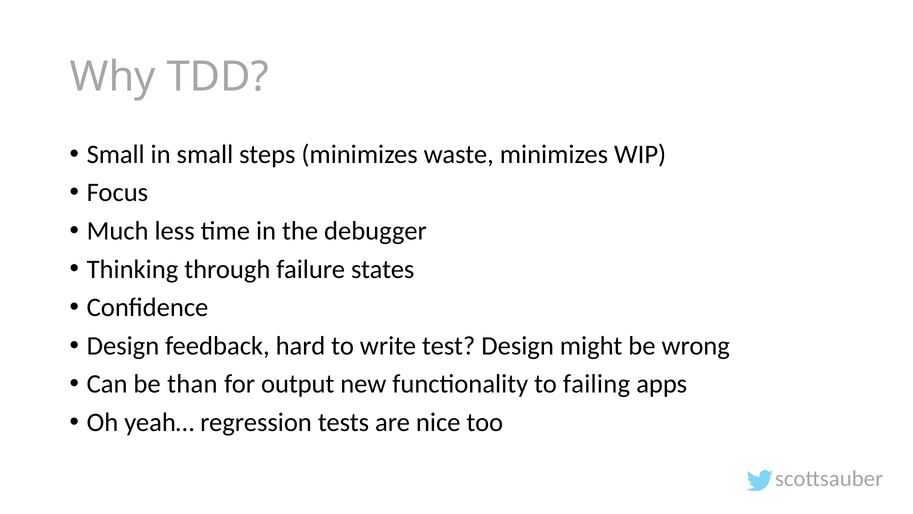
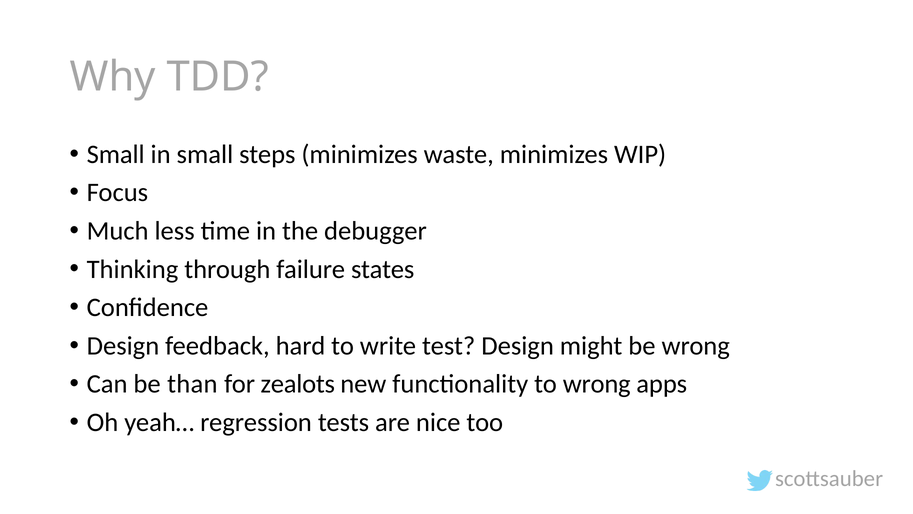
output: output -> zealots (298, 384)
to failing: failing -> wrong (597, 384)
